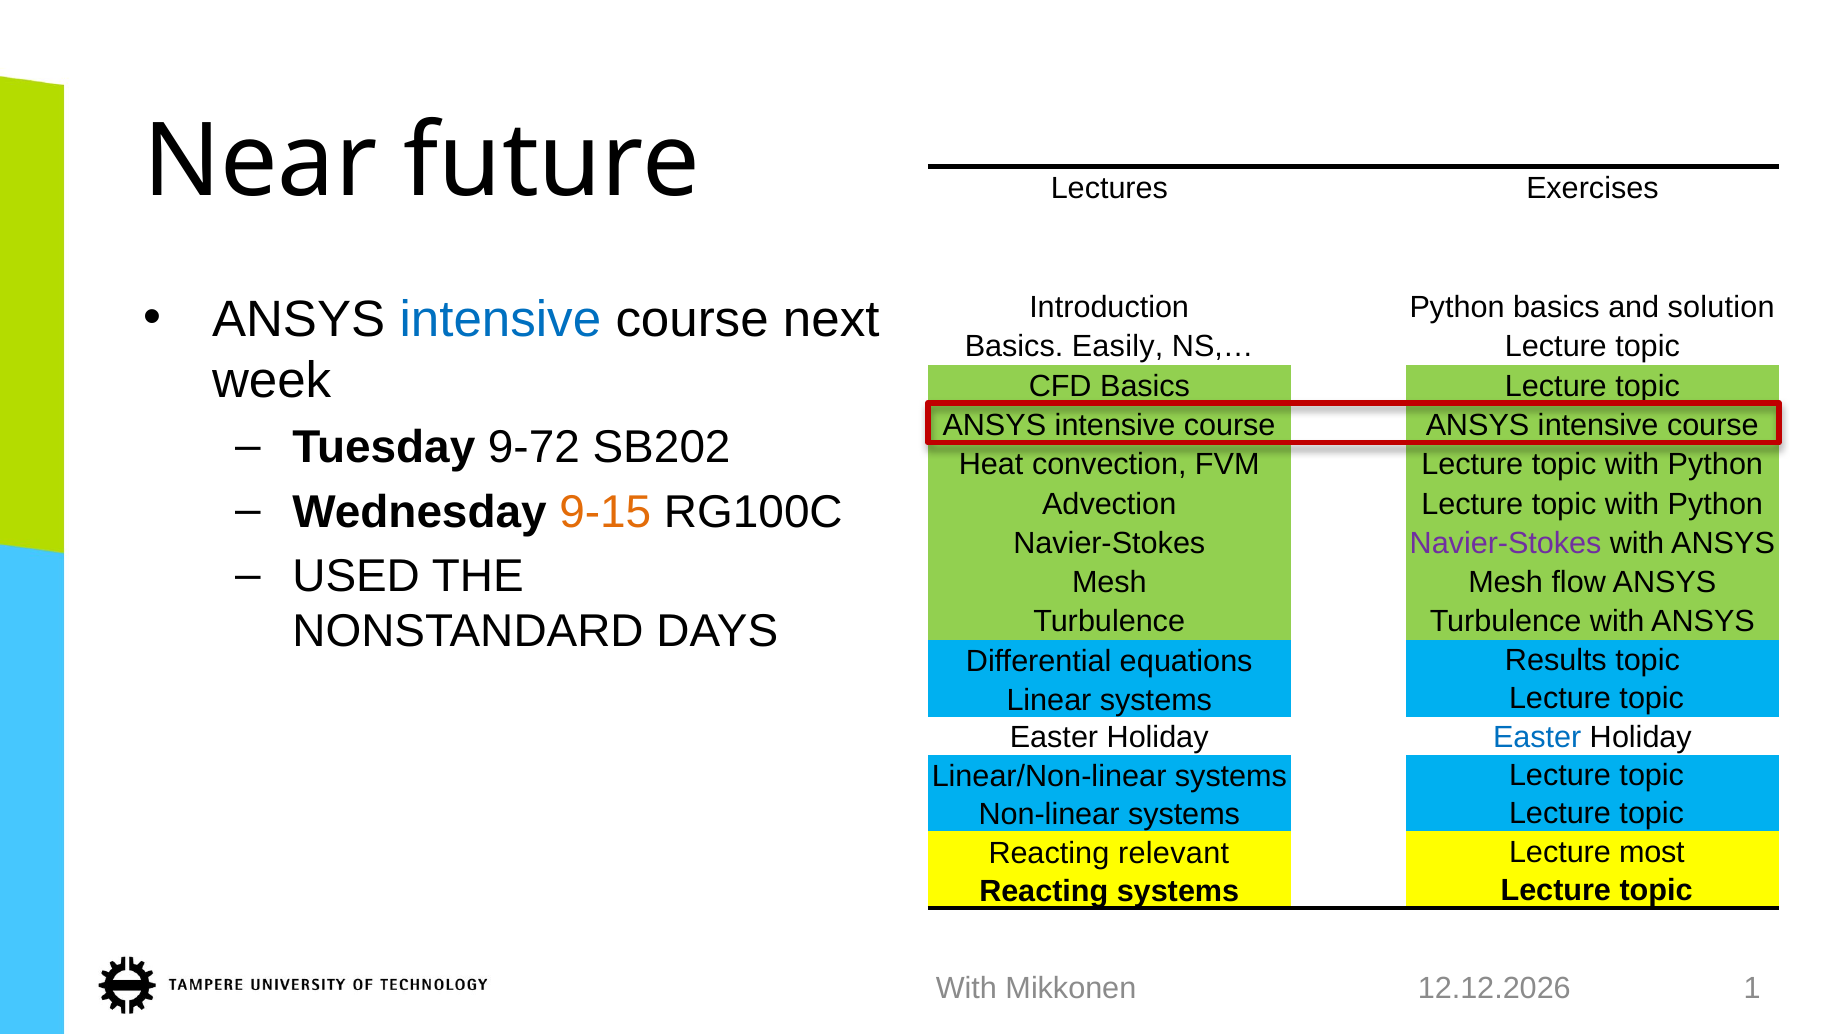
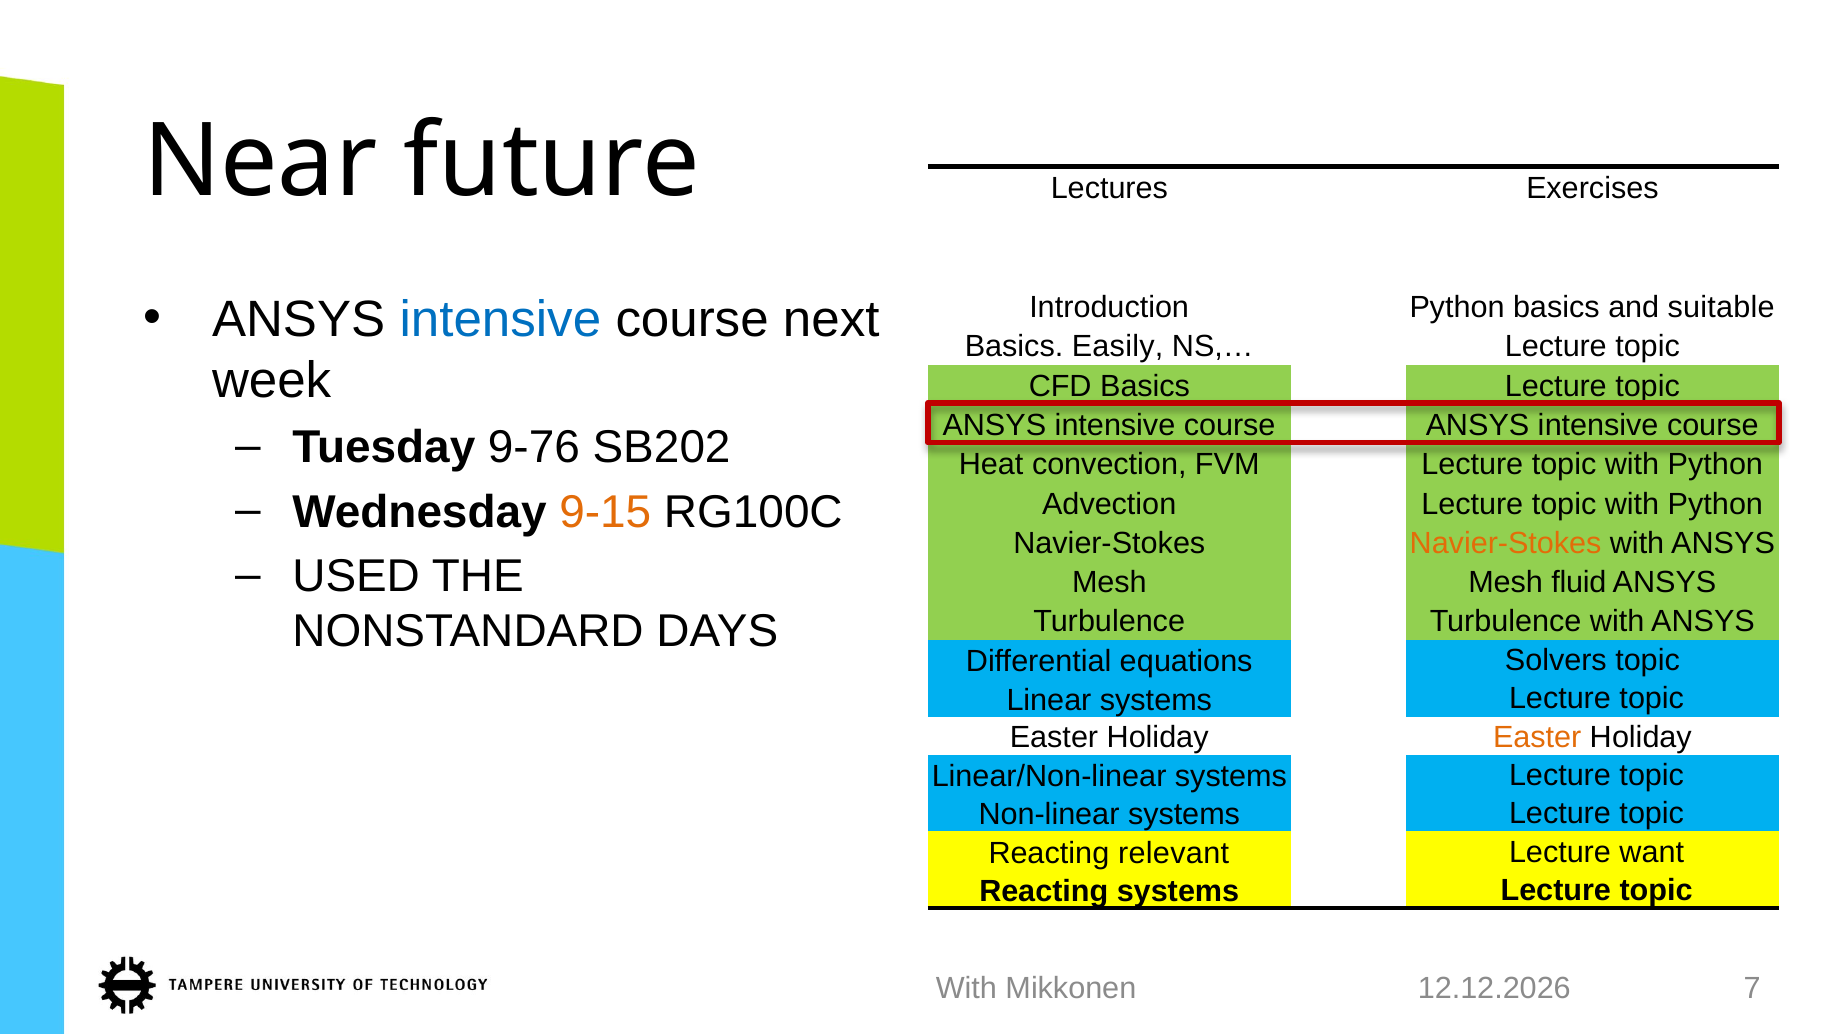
solution: solution -> suitable (1721, 307)
9-72: 9-72 -> 9-76 (534, 448)
Navier-Stokes colour: purple -> orange (1506, 543)
flow: flow -> fluid (1579, 582)
Results: Results -> Solvers (1556, 661)
Easter colour: blue -> orange (1537, 737)
most: most -> want (1652, 852)
1: 1 -> 7 (1752, 988)
